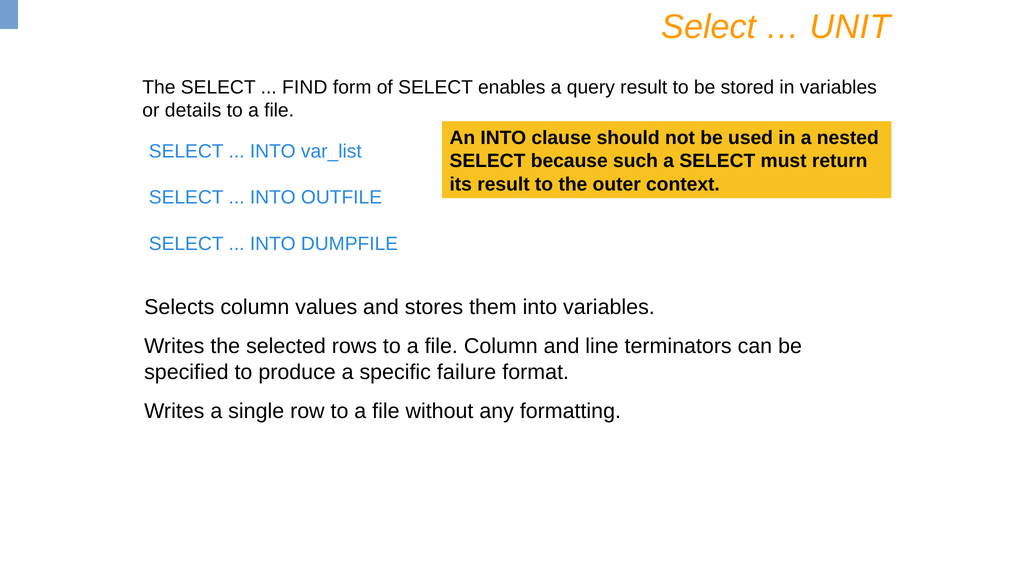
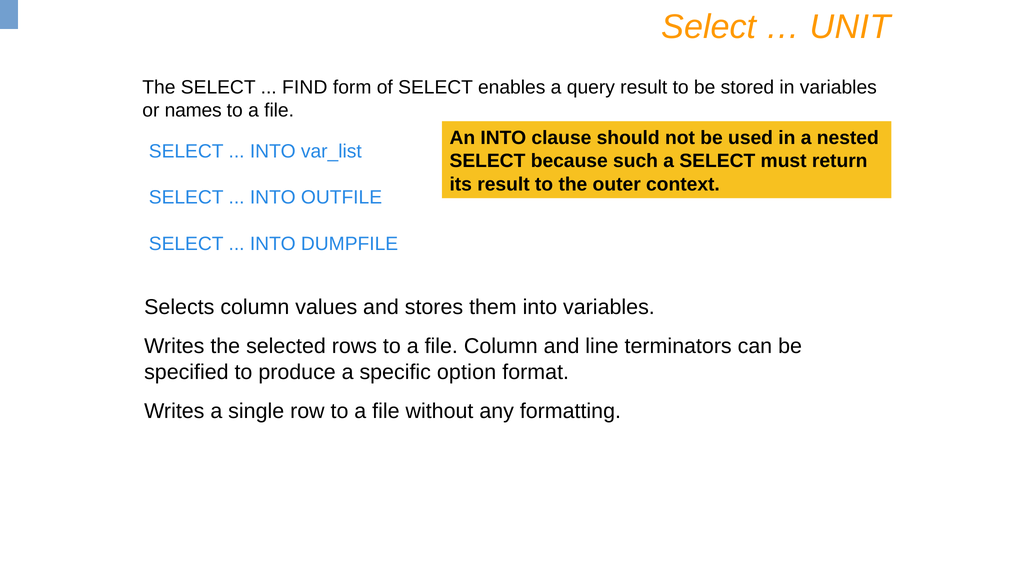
details: details -> names (193, 110)
failure: failure -> option (467, 372)
